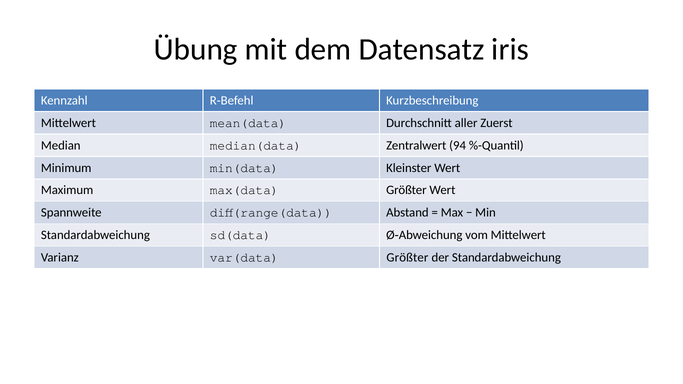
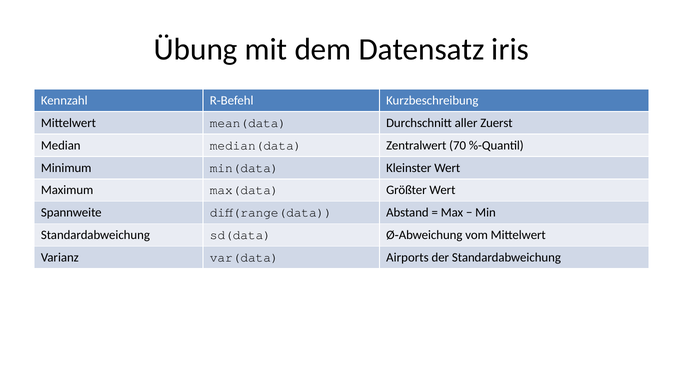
94: 94 -> 70 (458, 145)
var(data Größter: Größter -> Airports (407, 258)
